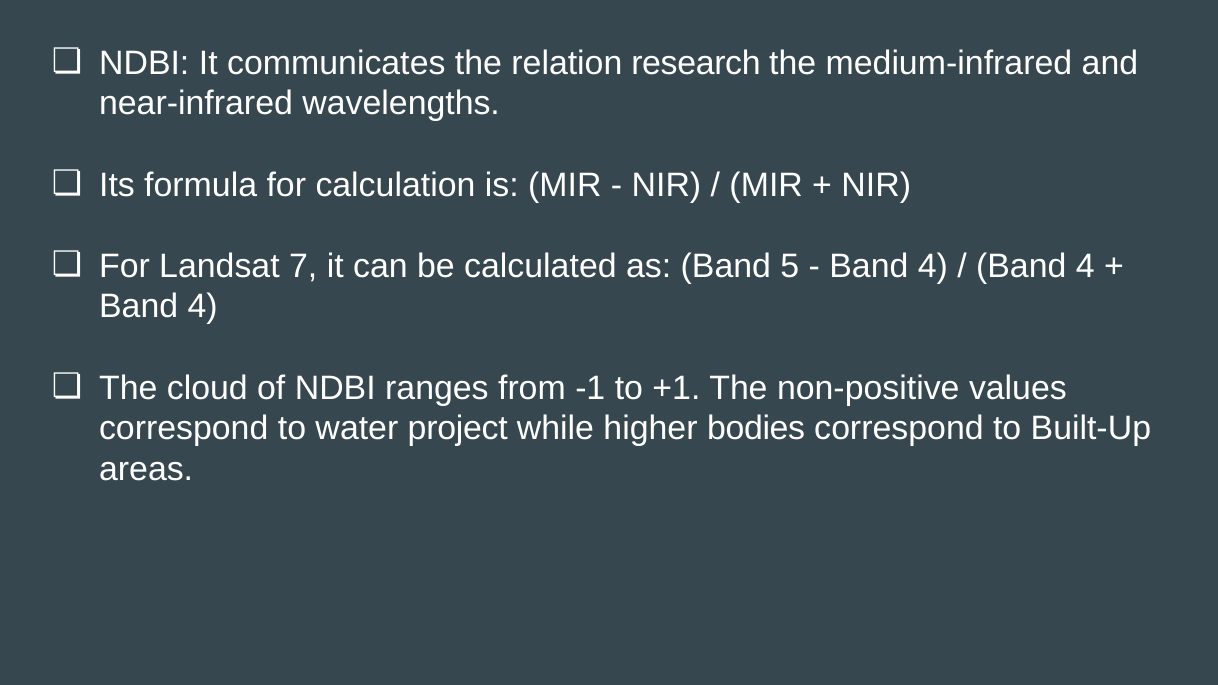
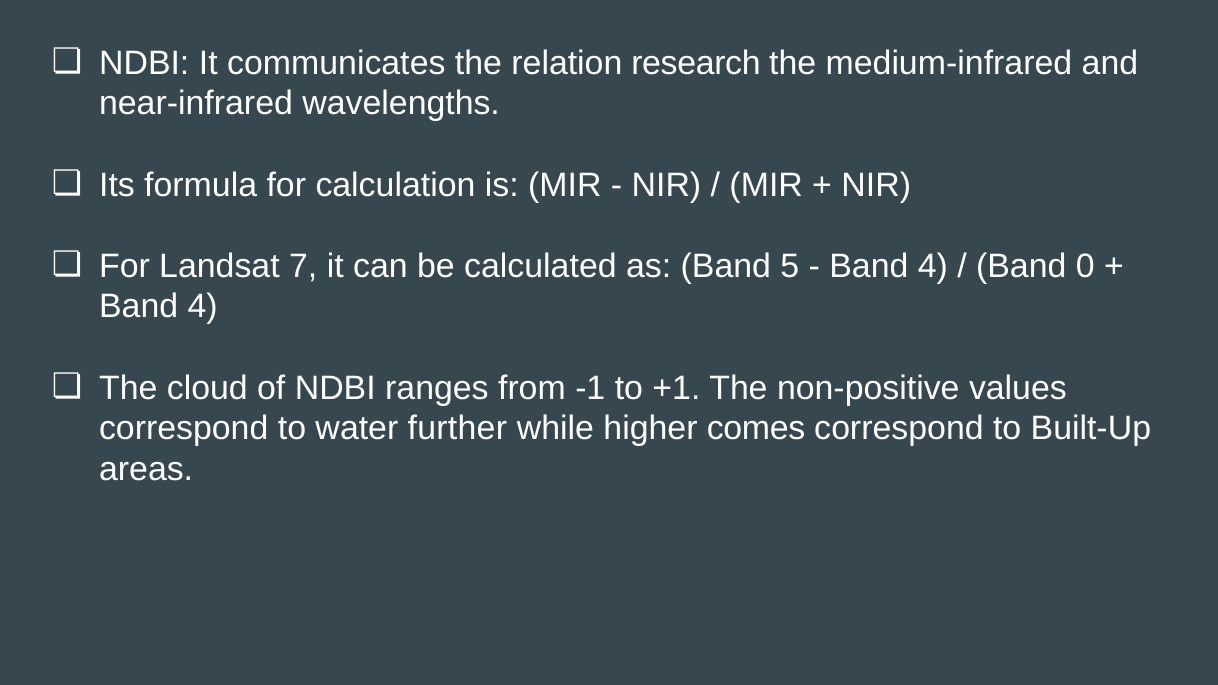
4: 4 -> 0 (1085, 266)
project: project -> further (457, 429)
bodies: bodies -> comes (756, 429)
